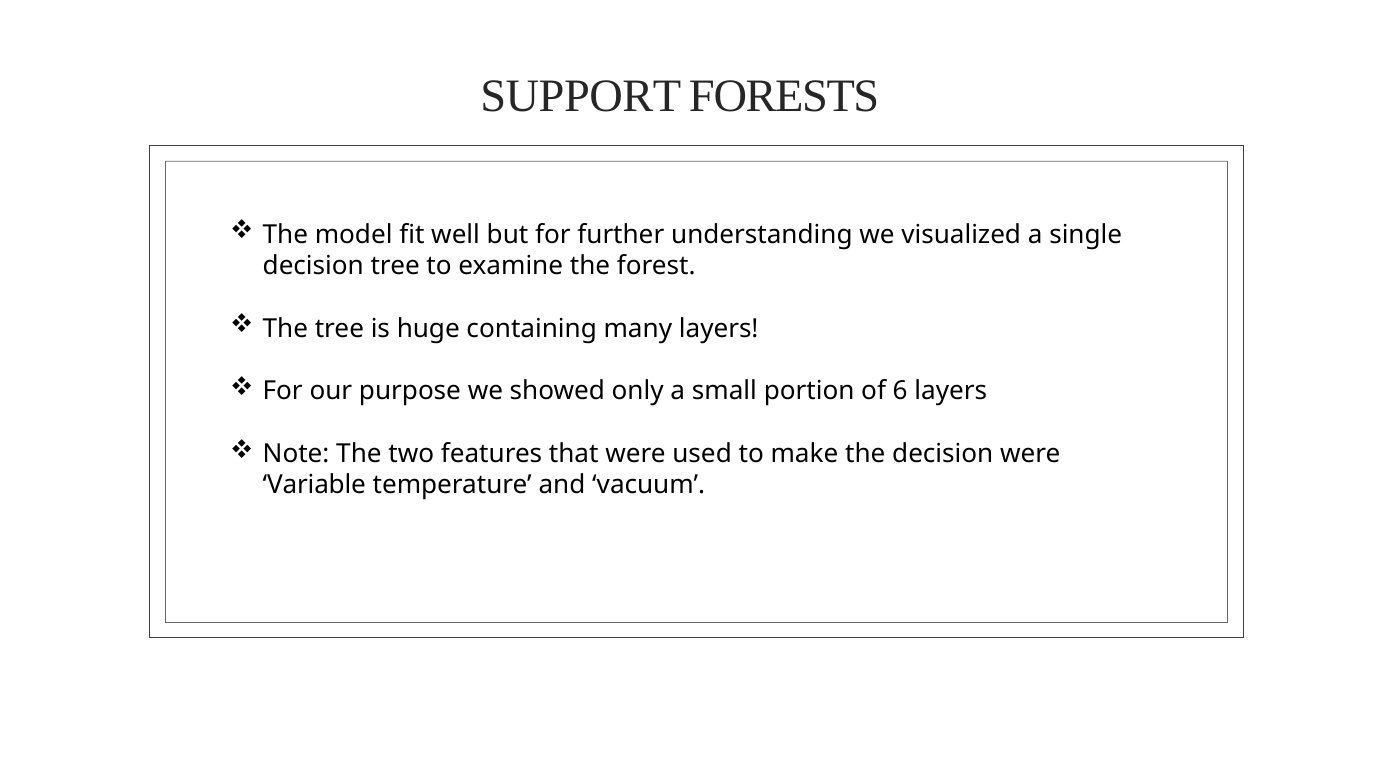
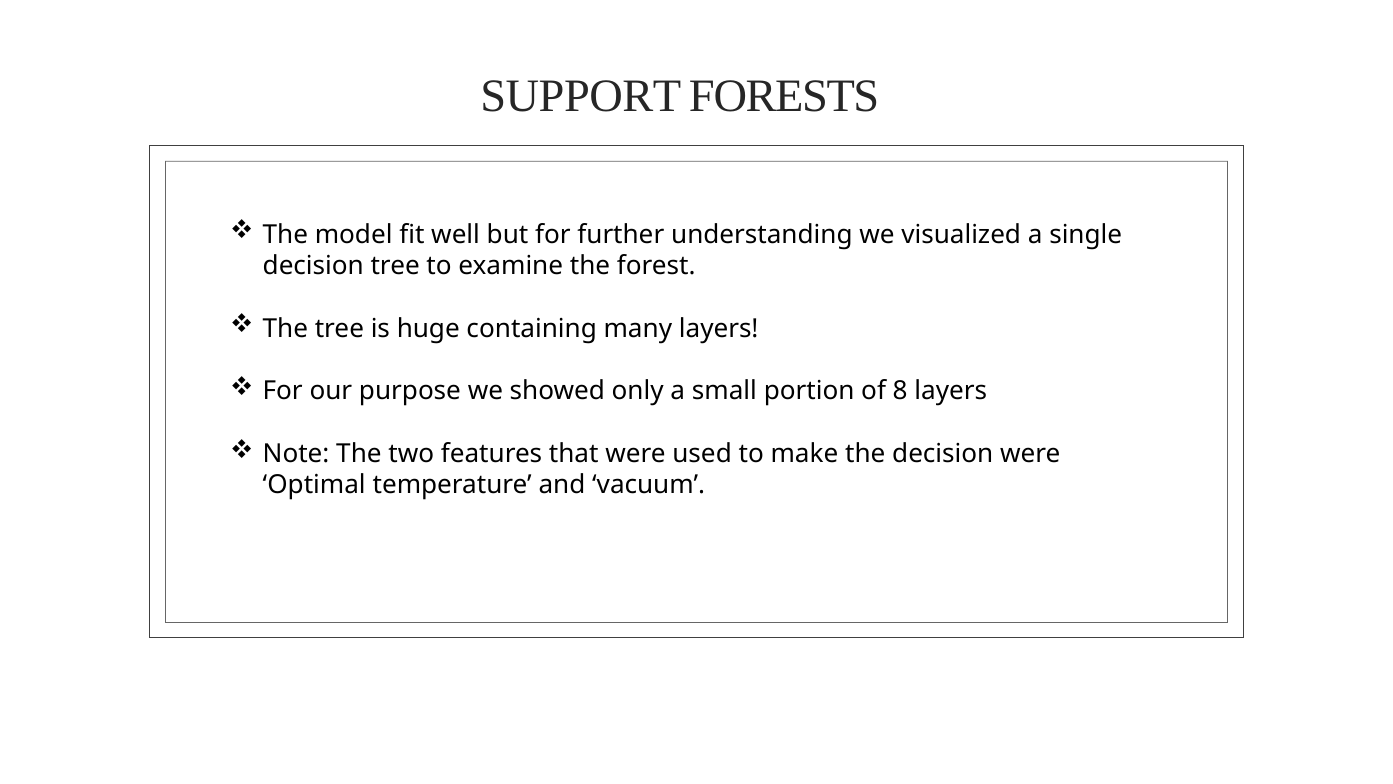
6: 6 -> 8 (900, 391)
Variable: Variable -> Optimal (314, 485)
